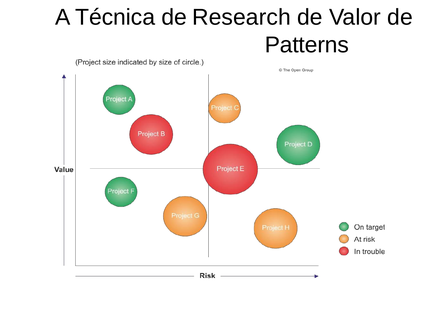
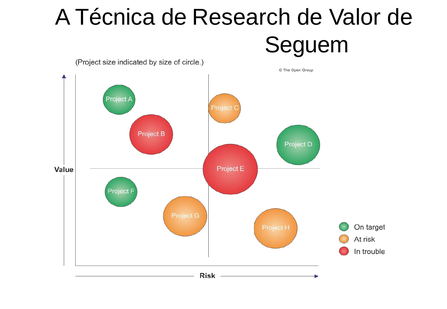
Patterns: Patterns -> Seguem (307, 45)
